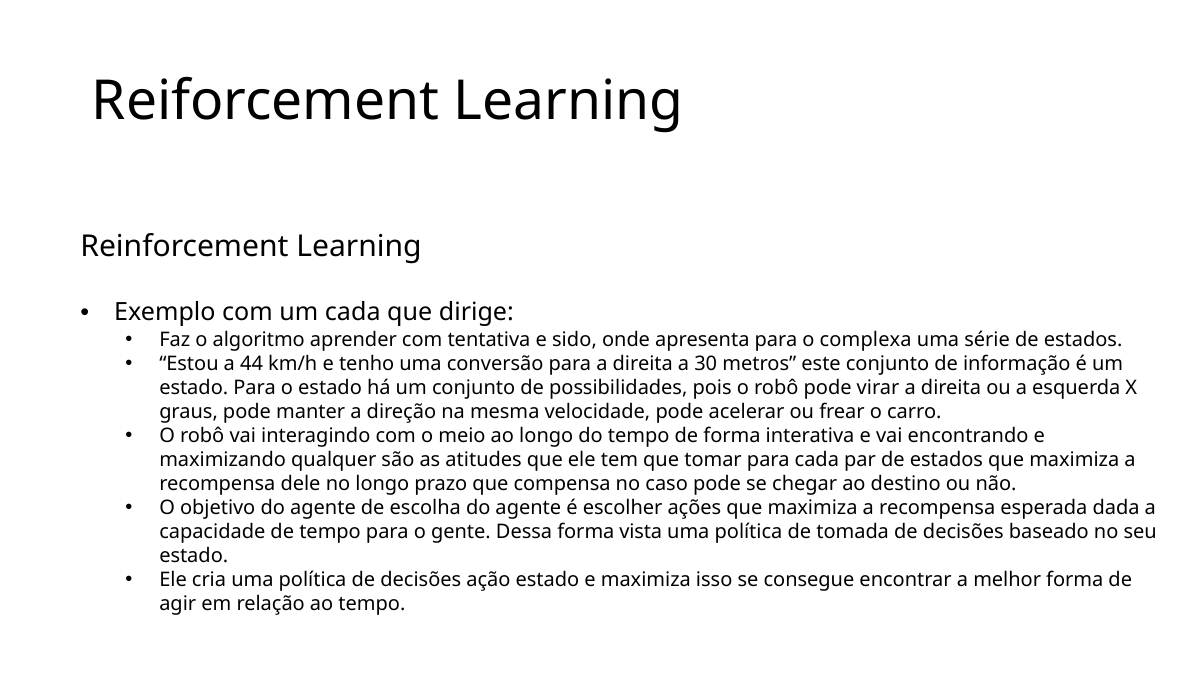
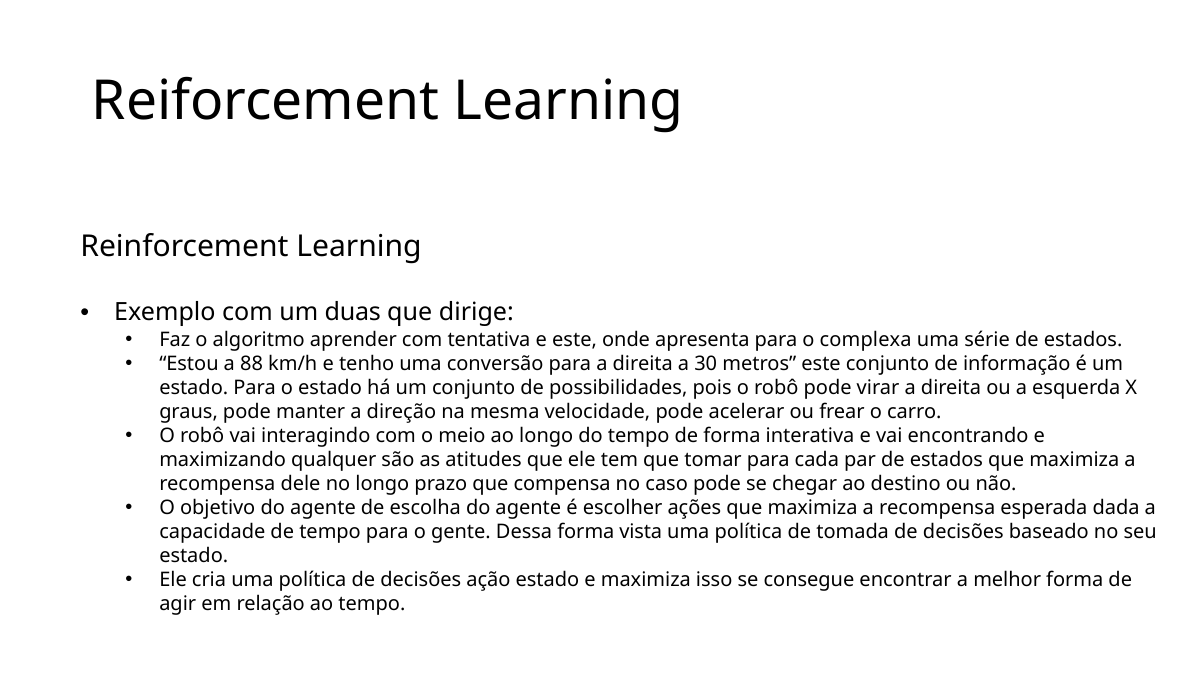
um cada: cada -> duas (353, 312)
e sido: sido -> este (575, 340)
44: 44 -> 88 (252, 364)
